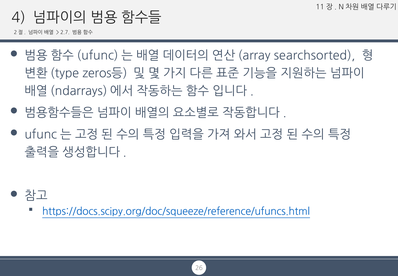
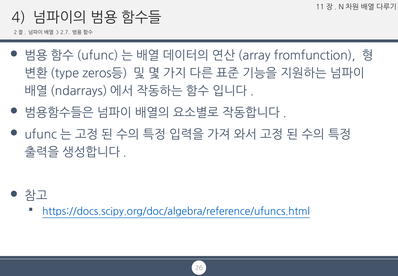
searchsorted: searchsorted -> fromfunction (315, 56)
https://docs.scipy.org/doc/squeeze/reference/ufuncs.html: https://docs.scipy.org/doc/squeeze/reference/ufuncs.html -> https://docs.scipy.org/doc/algebra/reference/ufuncs.html (176, 211)
